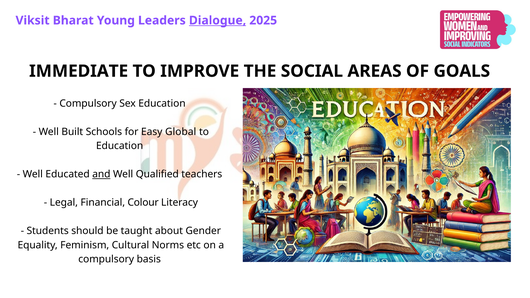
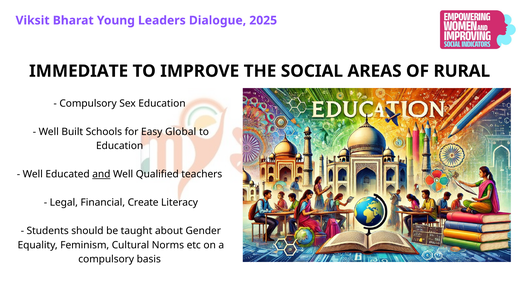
Dialogue underline: present -> none (218, 20)
GOALS: GOALS -> RURAL (462, 71)
Colour: Colour -> Create (143, 203)
